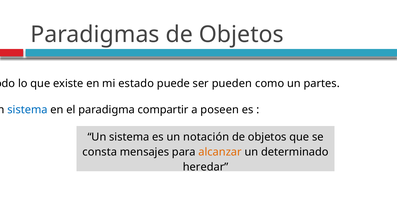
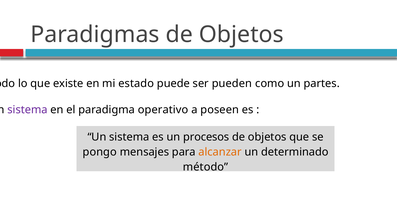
sistema colour: blue -> purple (27, 110)
compartir: compartir -> operativo (163, 110)
notación: notación -> procesos (206, 137)
consta: consta -> pongo (100, 152)
heredar: heredar -> método (206, 167)
